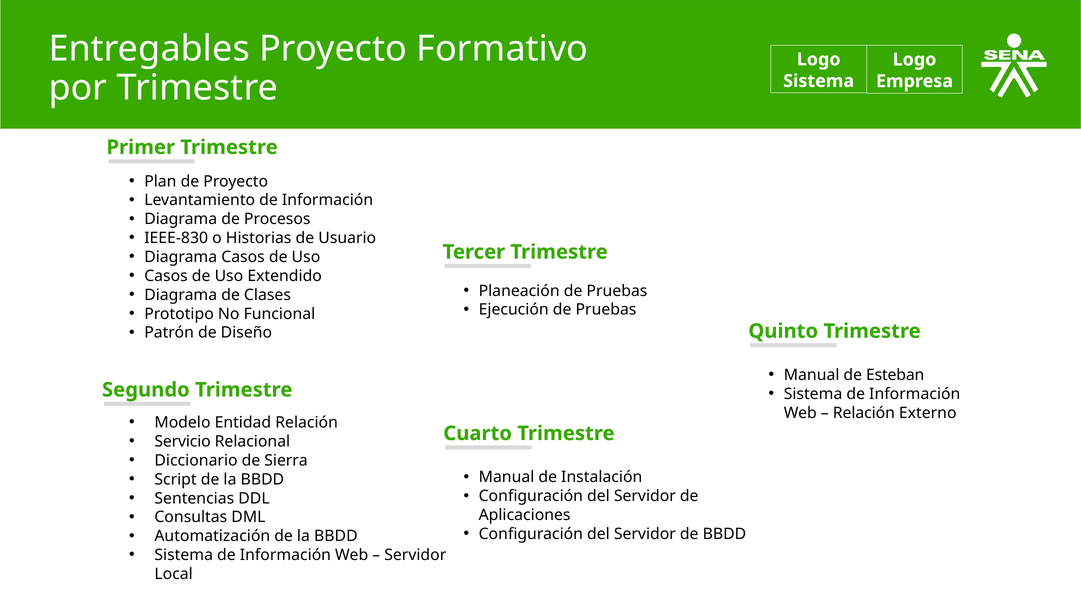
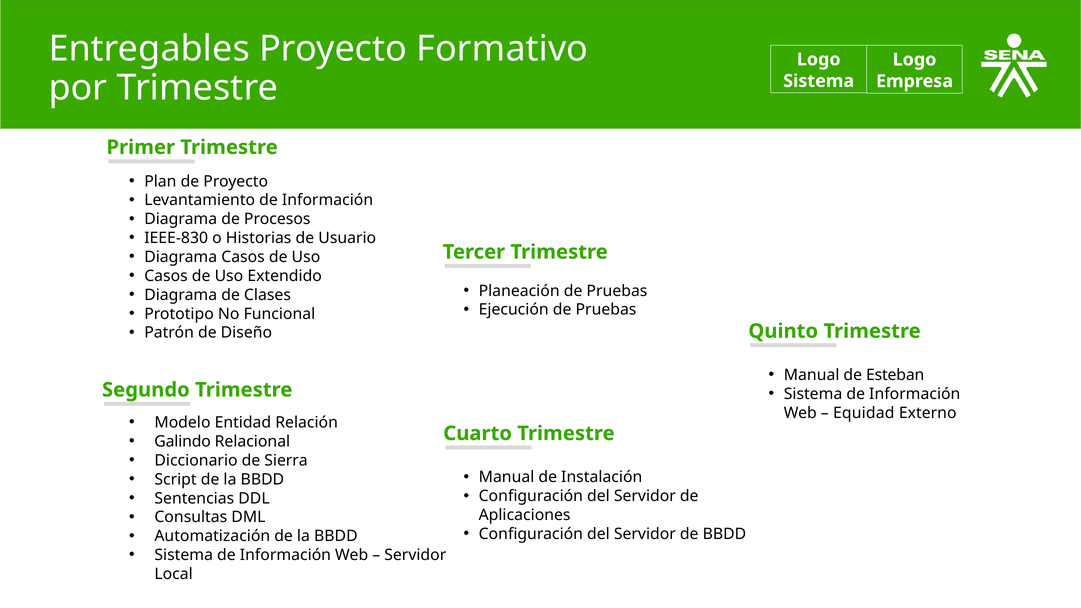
Relación: Relación -> Equidad (864, 413)
Servicio: Servicio -> Galindo (183, 442)
